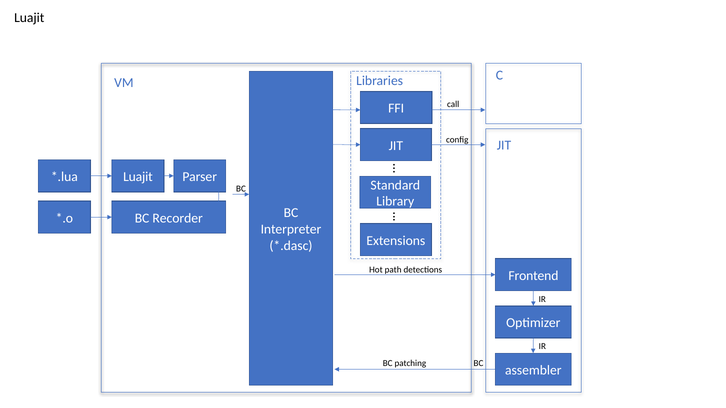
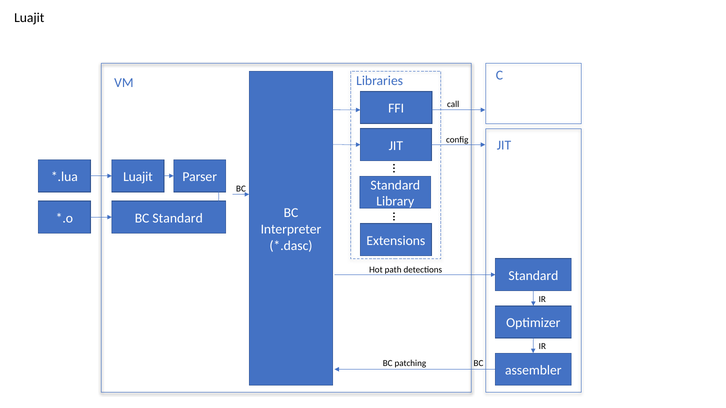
BC Recorder: Recorder -> Standard (178, 218)
Frontend: Frontend -> Standard (533, 276)
